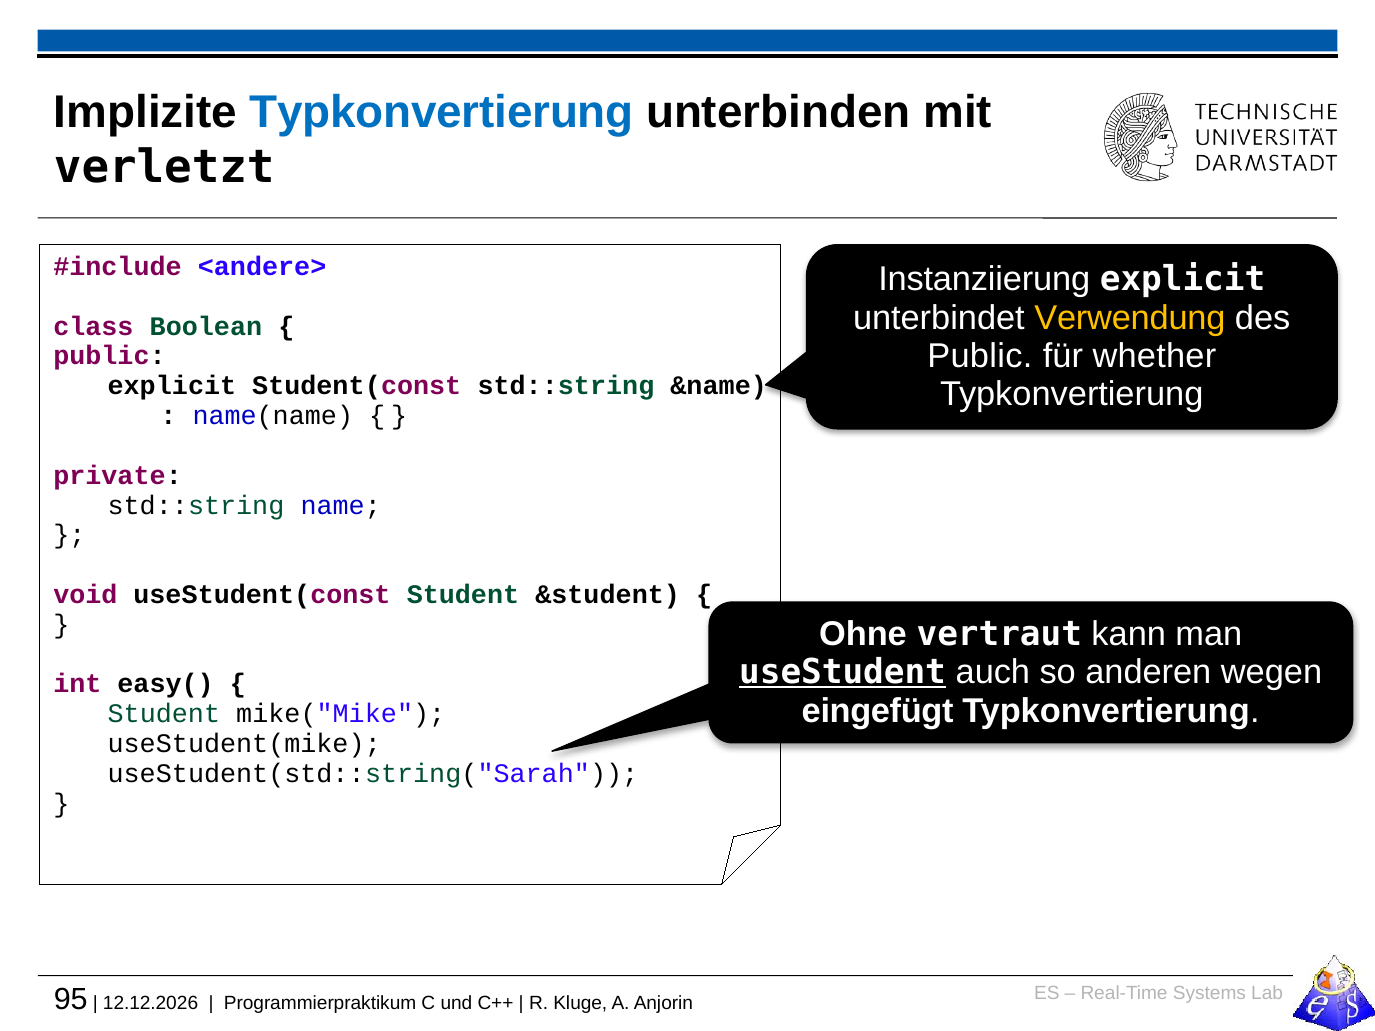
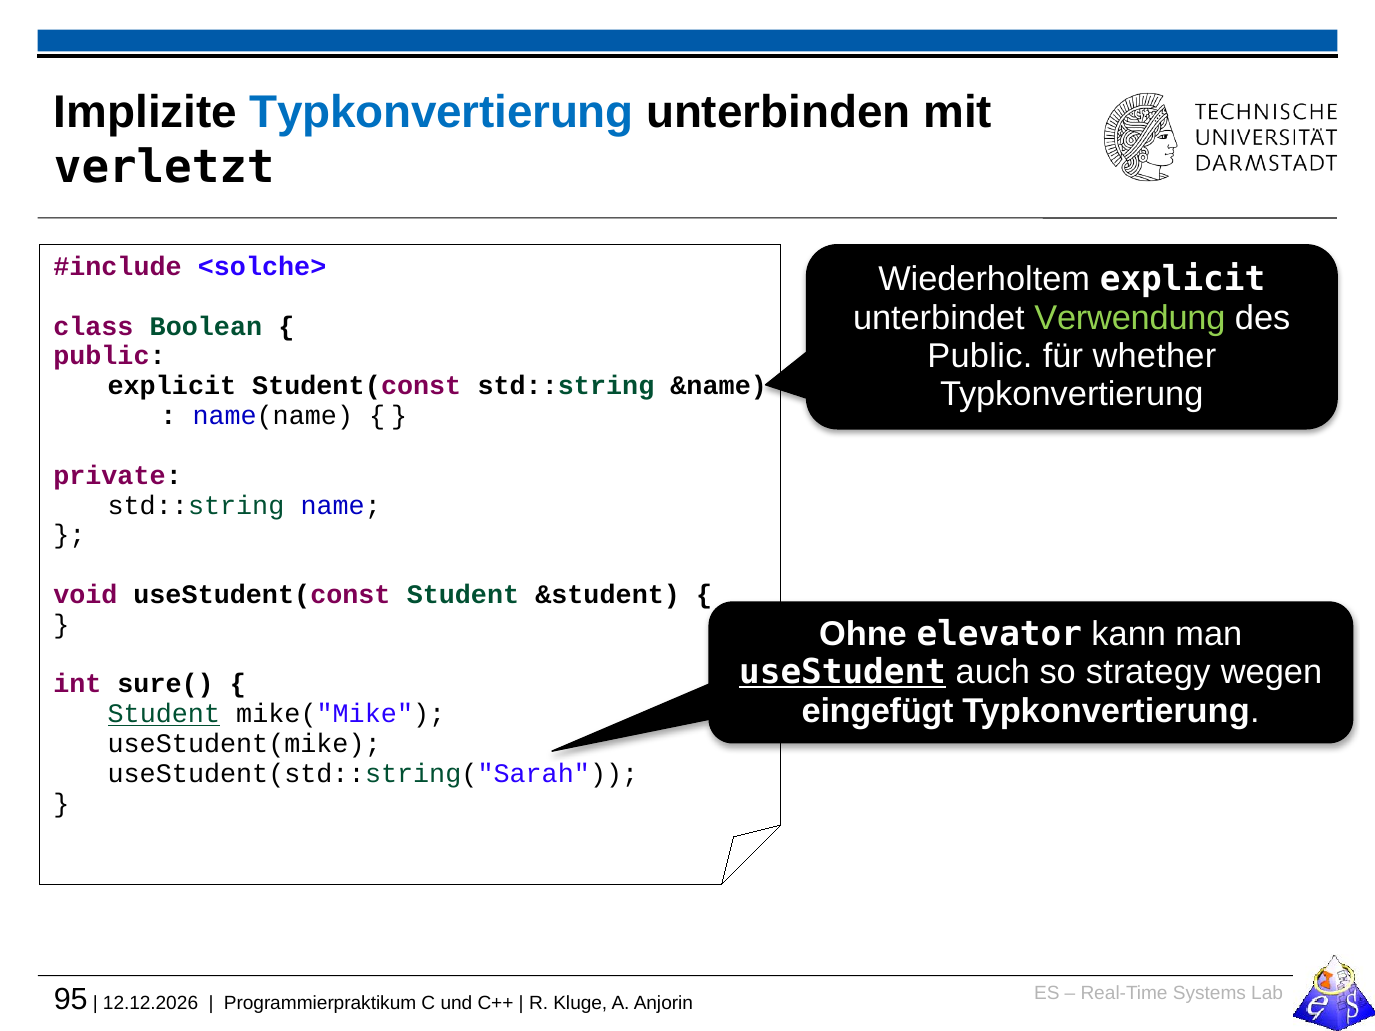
<andere>: <andere> -> <solche> (262, 267)
Instanziierung: Instanziierung -> Wiederholtem (984, 279)
Verwendung colour: yellow -> light green (1130, 318)
vertraut: vertraut -> elevator (999, 634)
anderen: anderen -> strategy (1148, 673)
easy(: easy( -> sure( (166, 684)
Student underline: none -> present (164, 714)
